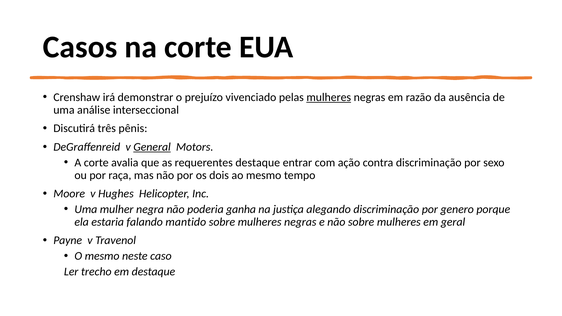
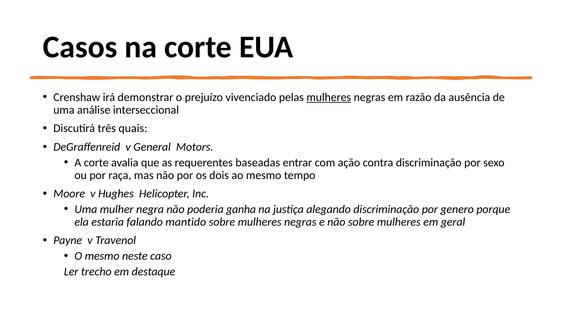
pênis: pênis -> quais (133, 128)
General underline: present -> none (152, 147)
requerentes destaque: destaque -> baseadas (258, 163)
